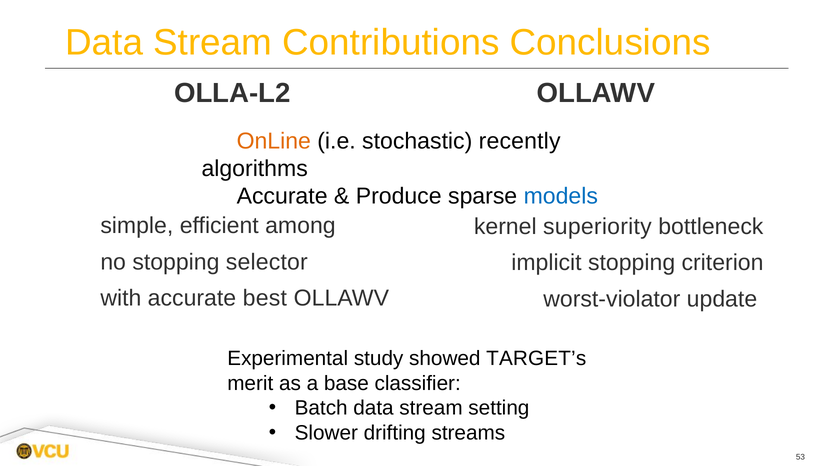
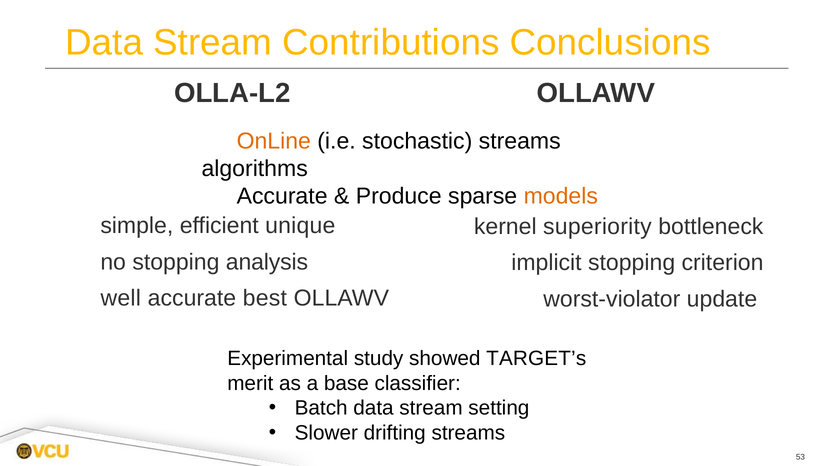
stochastic recently: recently -> streams (520, 141)
models colour: blue -> orange (561, 196)
among: among -> unique (300, 226)
selector: selector -> analysis (267, 262)
with: with -> well (121, 299)
